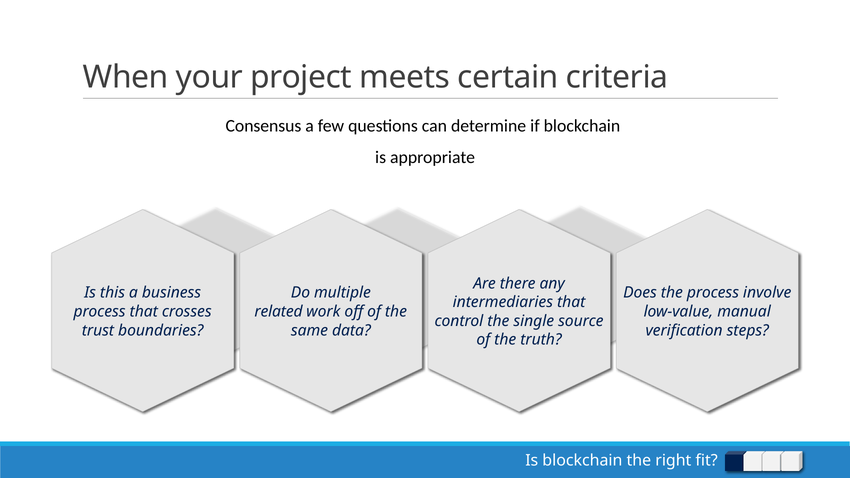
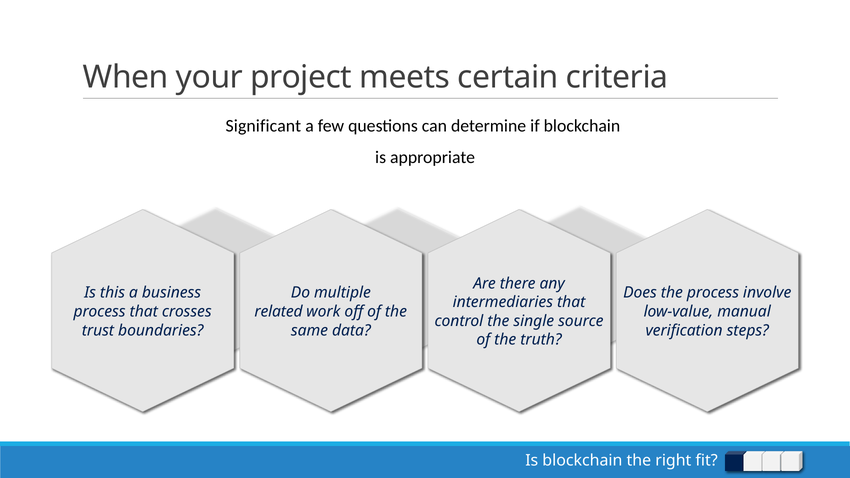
Consensus: Consensus -> Significant (263, 126)
